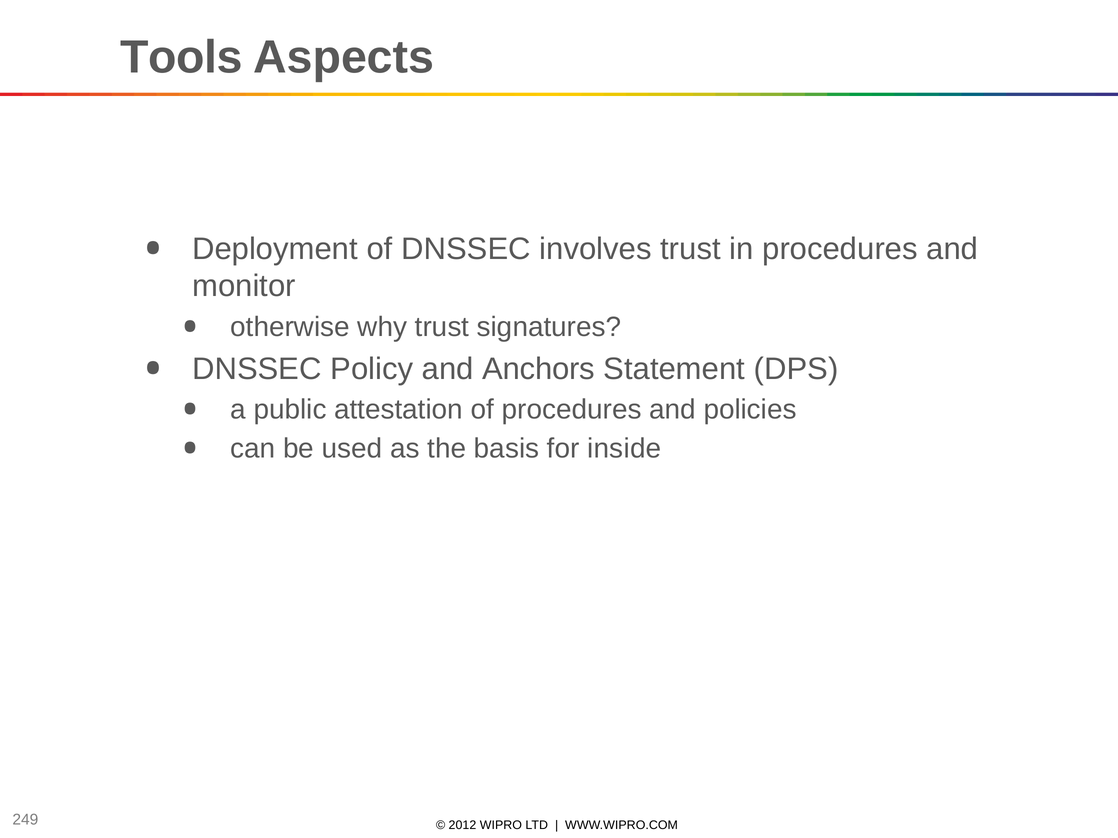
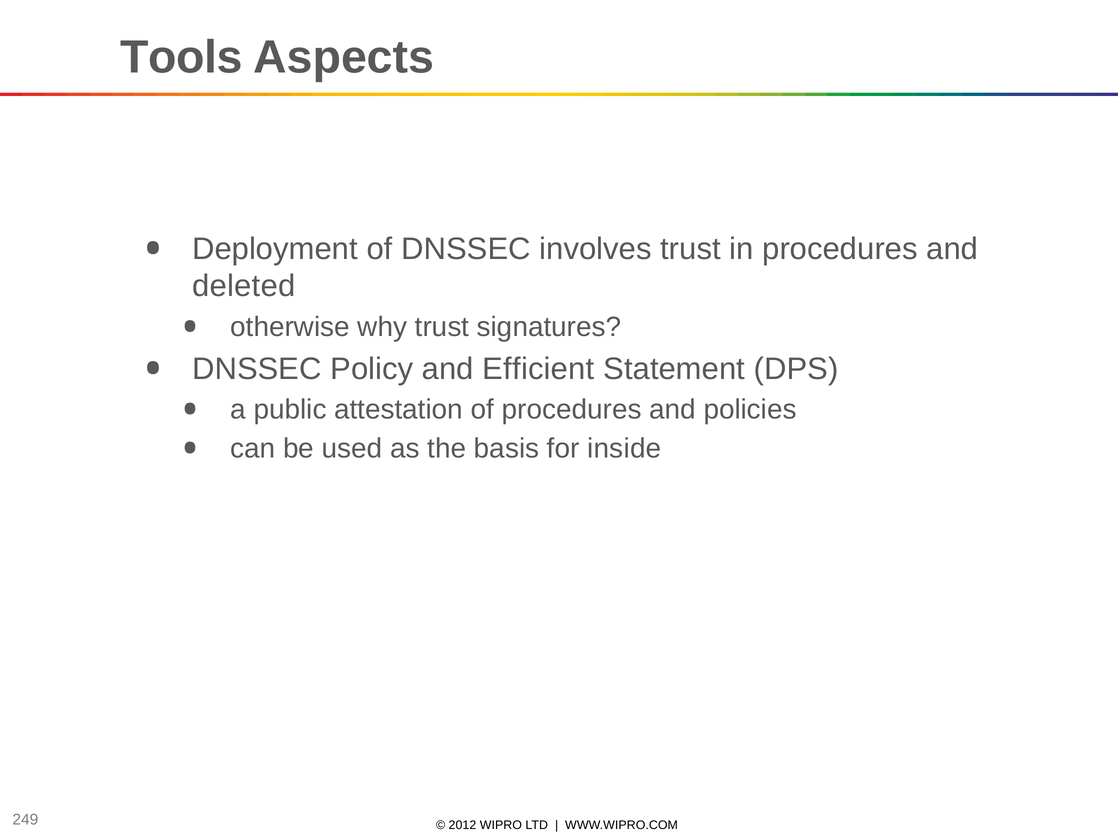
monitor: monitor -> deleted (244, 286)
Anchors: Anchors -> Efficient (539, 369)
